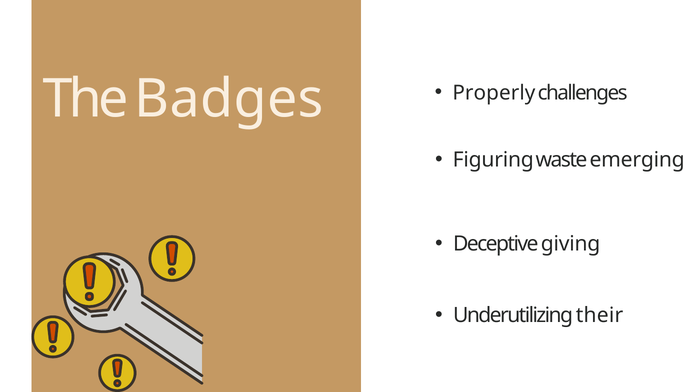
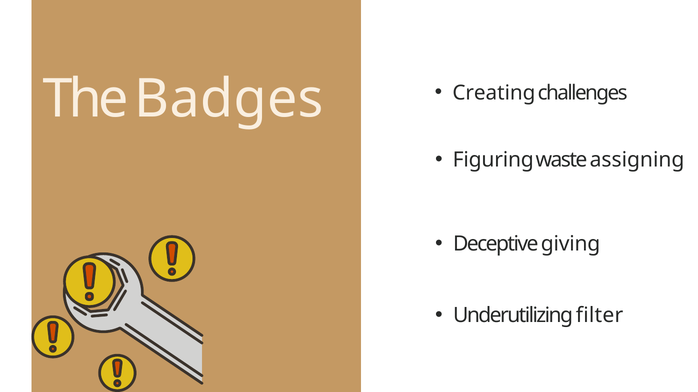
Properly: Properly -> Creating (494, 93)
emerging: emerging -> assigning (637, 160)
their: their -> filter (600, 316)
